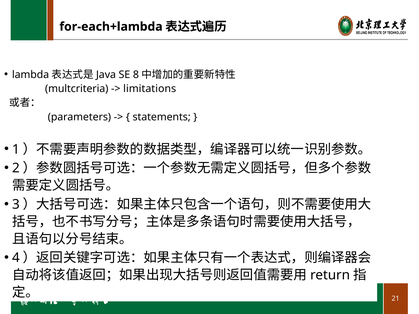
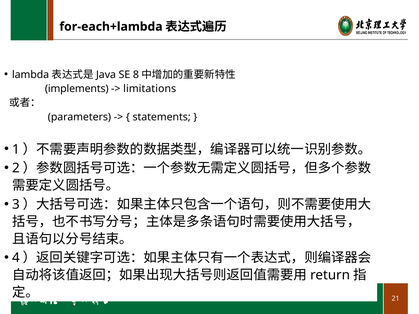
multcriteria: multcriteria -> implements (77, 89)
